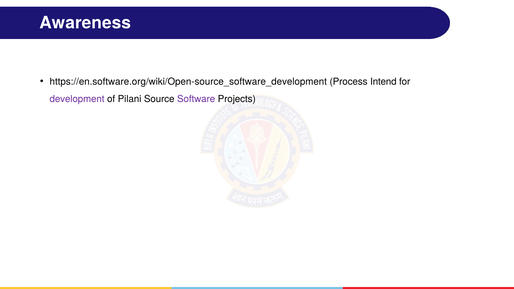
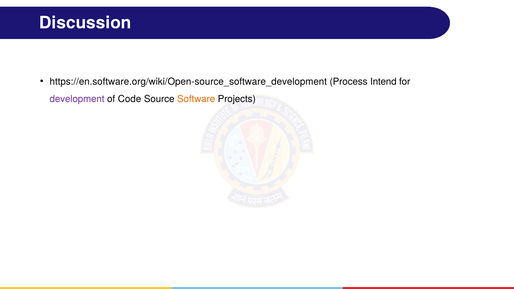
Awareness: Awareness -> Discussion (85, 23)
Pilani: Pilani -> Code (130, 99)
Software colour: purple -> orange (196, 99)
